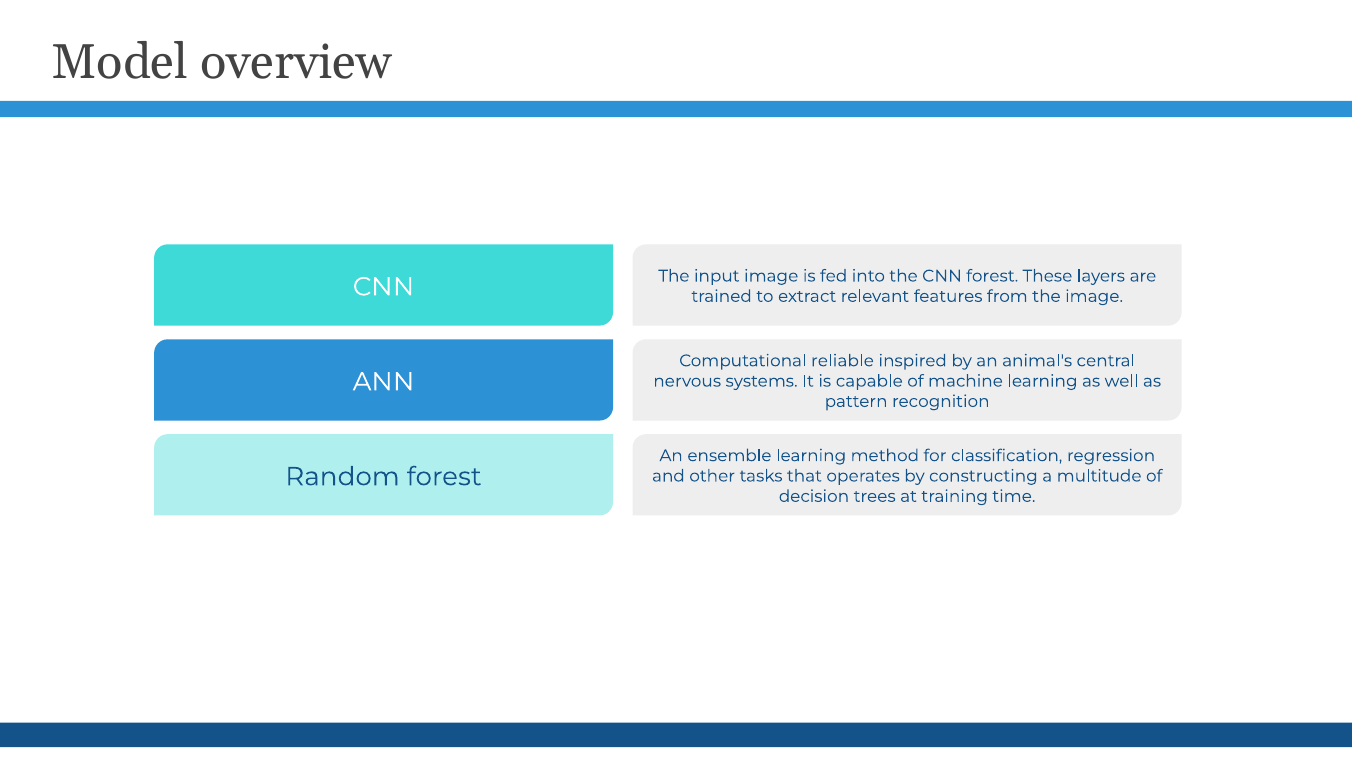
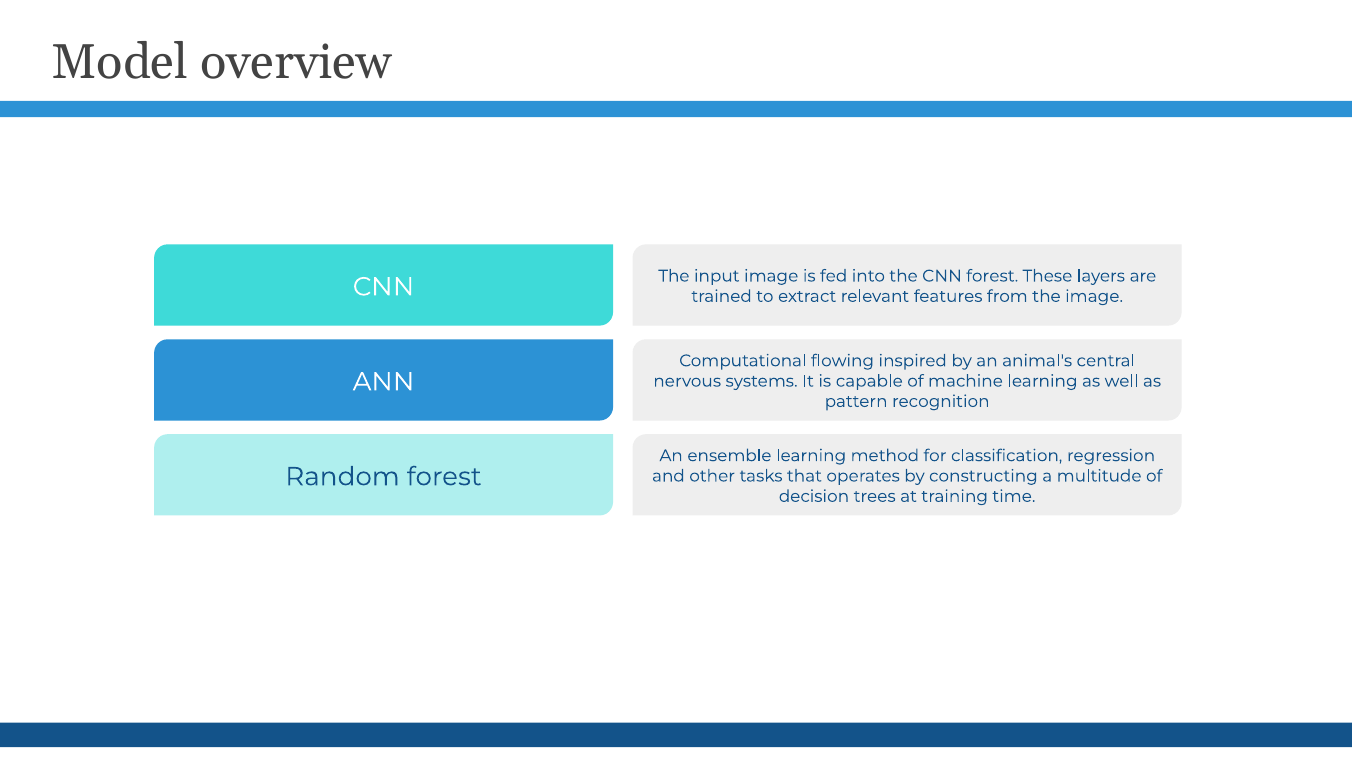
reliable: reliable -> flowing (842, 361)
